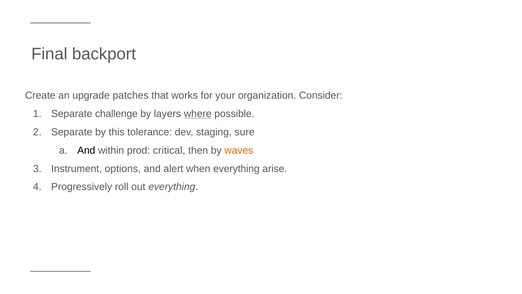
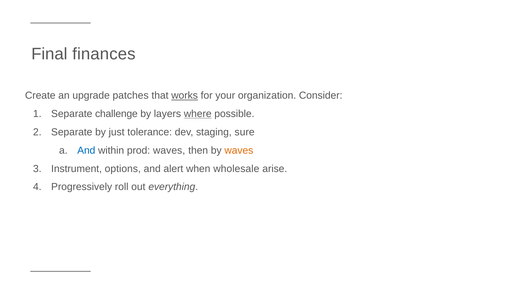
backport: backport -> finances (104, 54)
works underline: none -> present (185, 95)
this: this -> just (117, 132)
And colour: black -> blue (86, 150)
prod critical: critical -> waves (169, 150)
when everything: everything -> wholesale (236, 168)
